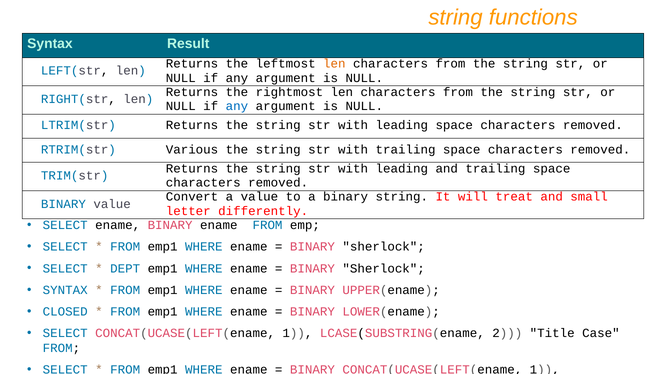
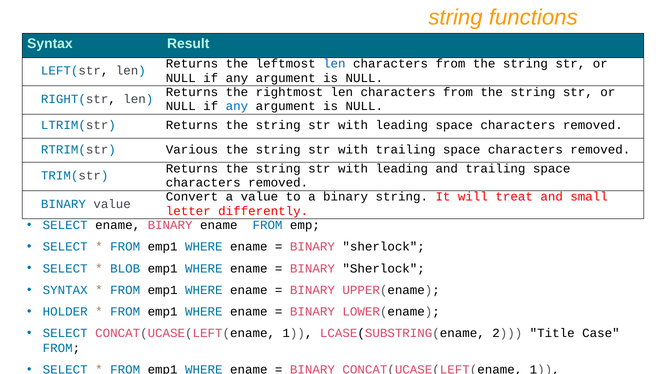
len colour: orange -> blue (334, 64)
DEPT: DEPT -> BLOB (125, 269)
CLOSED: CLOSED -> HOLDER (65, 312)
